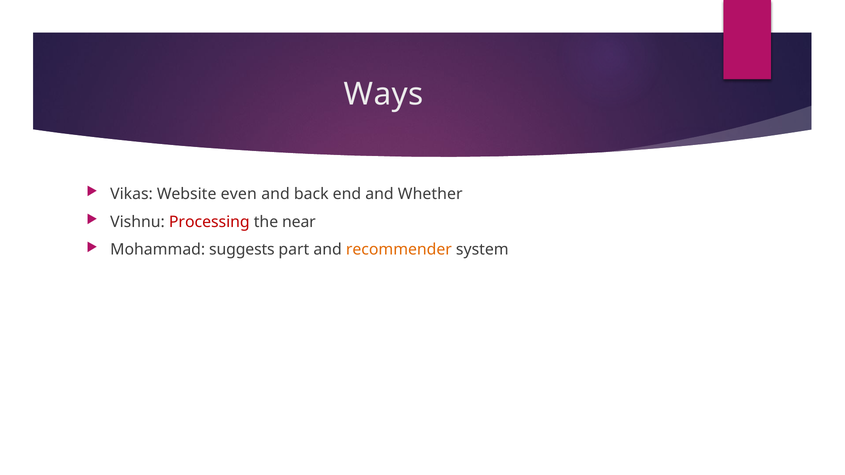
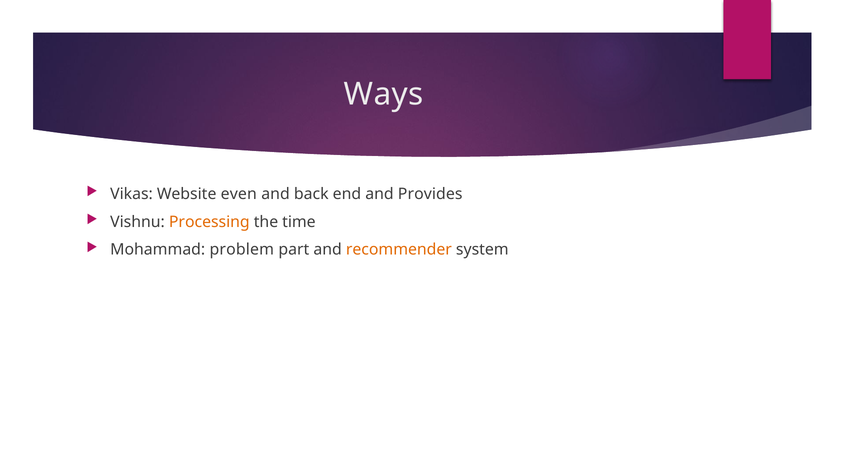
Whether: Whether -> Provides (430, 194)
Processing colour: red -> orange (209, 222)
near: near -> time (299, 222)
suggests: suggests -> problem (242, 250)
